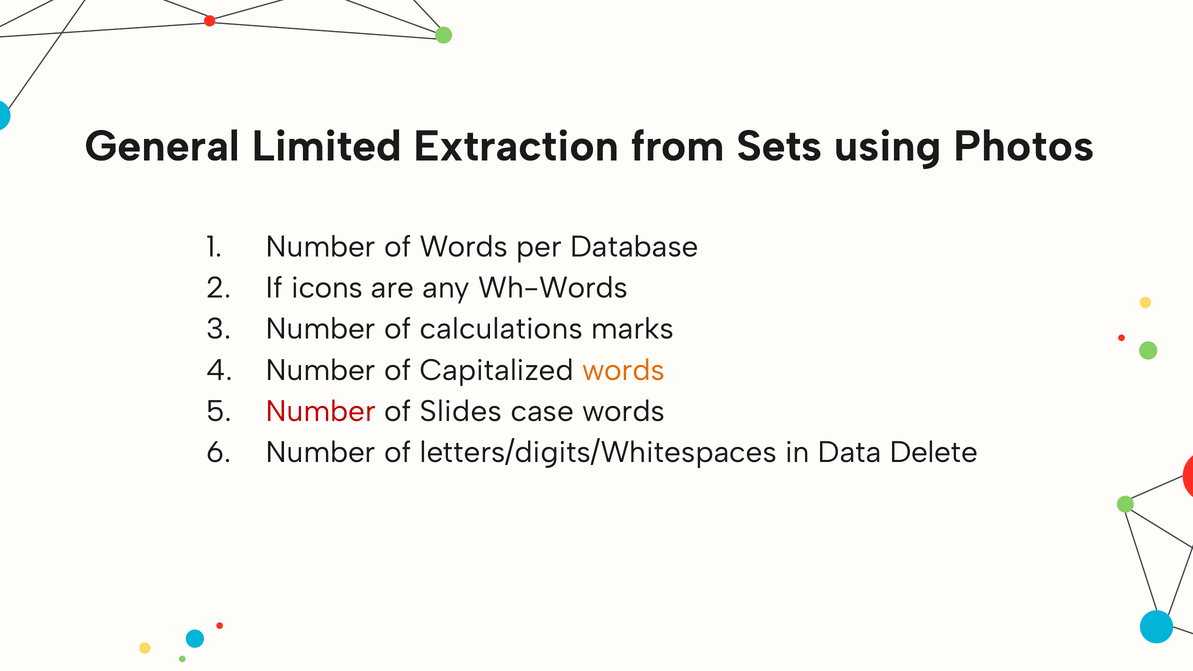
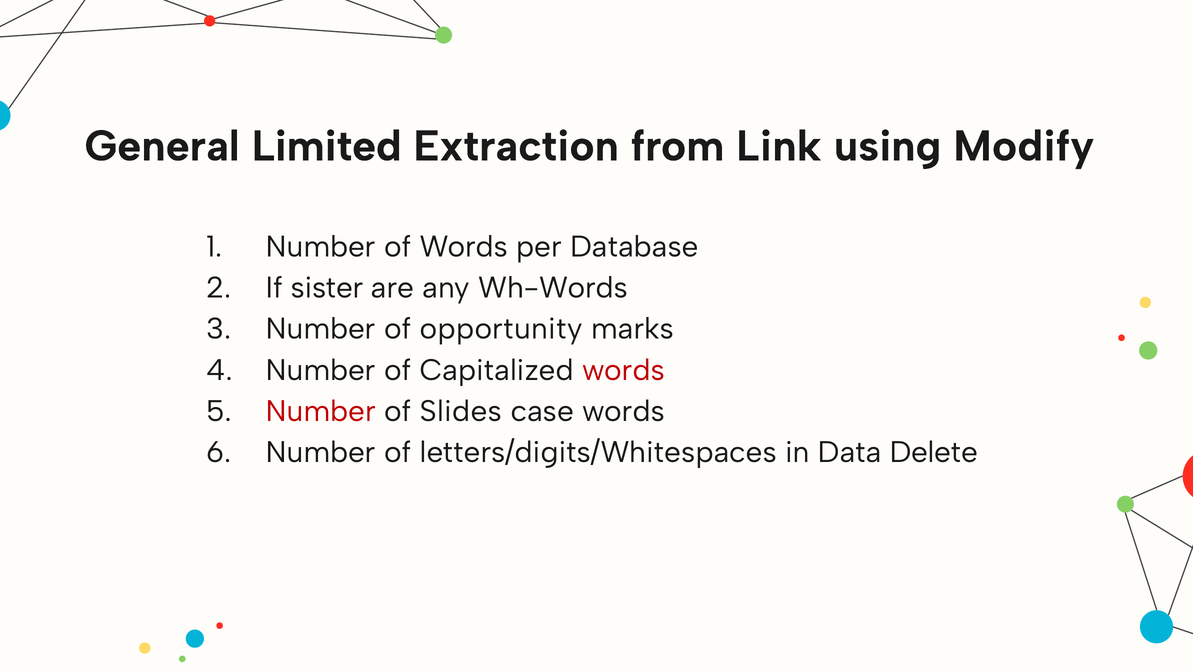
Sets: Sets -> Link (779, 146)
Photos: Photos -> Modify (1024, 146)
icons: icons -> sister (327, 288)
calculations: calculations -> opportunity (501, 329)
words colour: orange -> red (623, 370)
